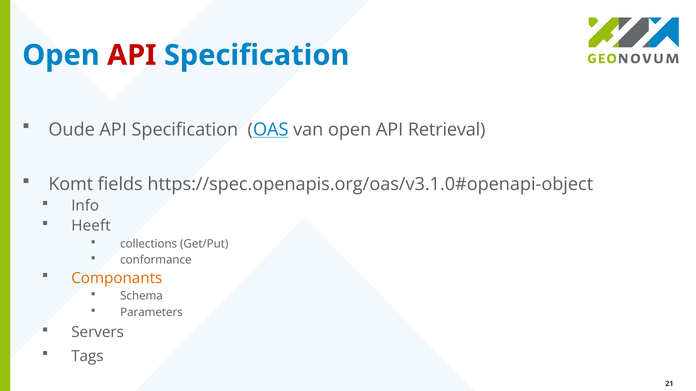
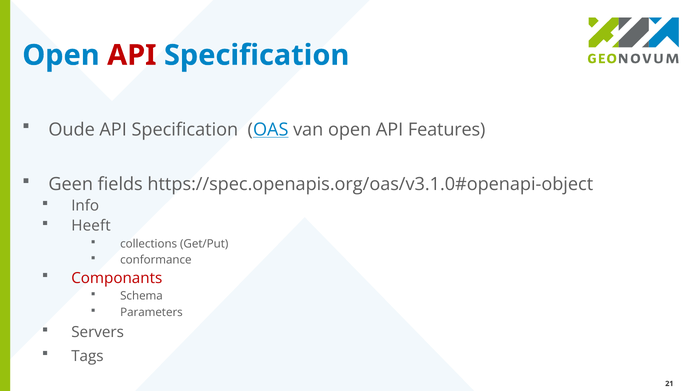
Retrieval: Retrieval -> Features (447, 130)
Komt: Komt -> Geen (71, 184)
Componants colour: orange -> red (117, 278)
